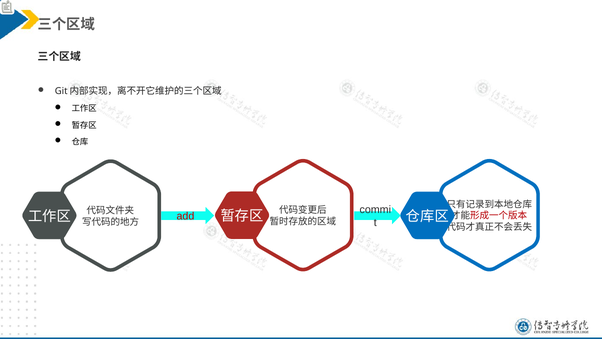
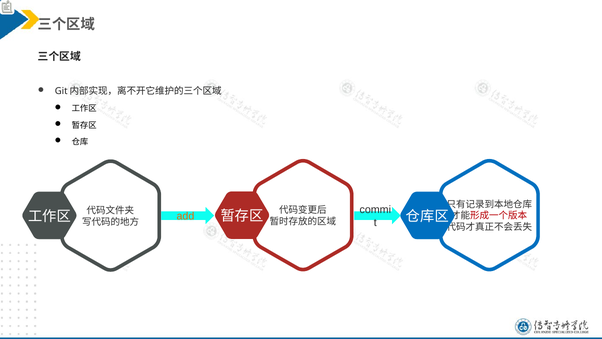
add colour: red -> orange (185, 216)
